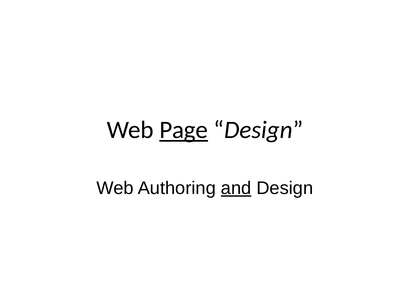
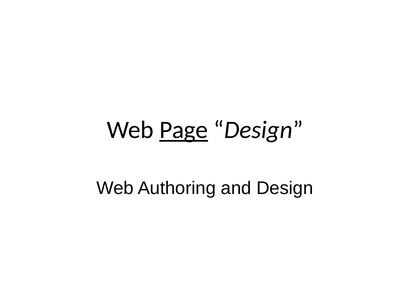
and underline: present -> none (236, 189)
